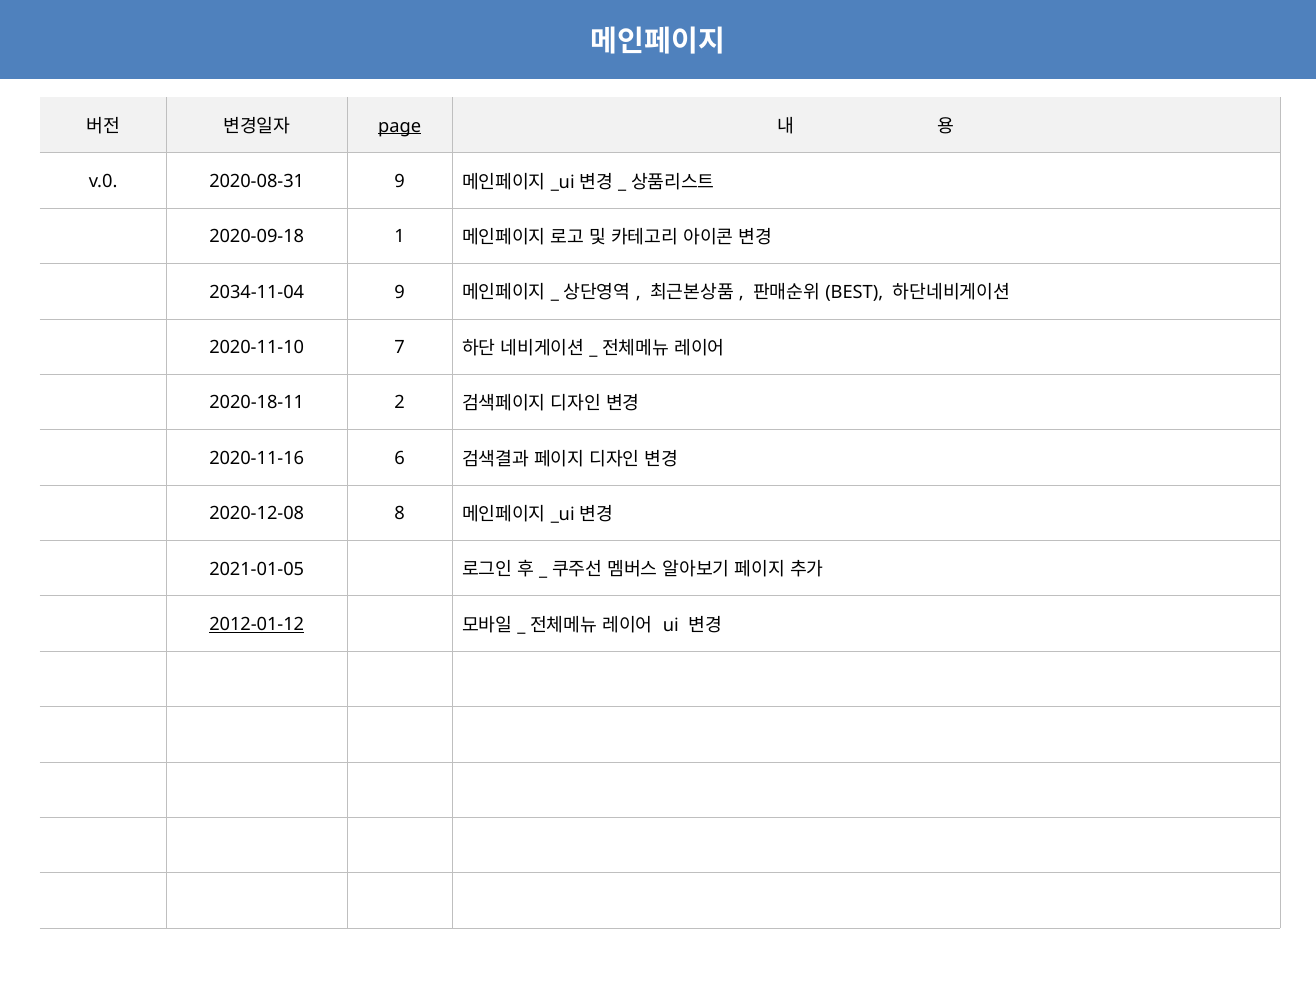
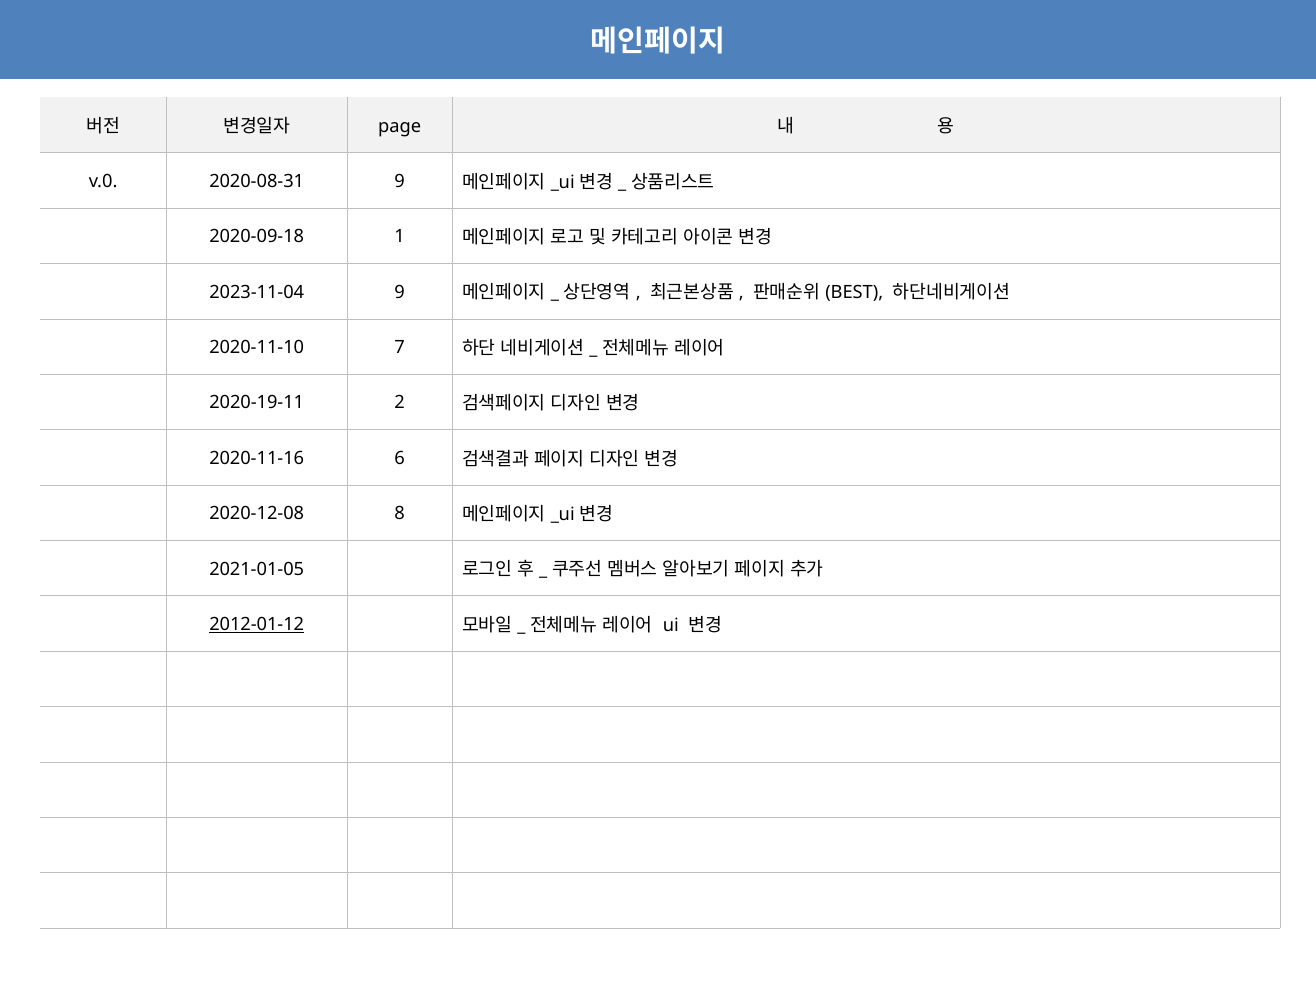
page underline: present -> none (400, 126)
2034-11-04: 2034-11-04 -> 2023-11-04 (257, 292)
2020-18-11: 2020-18-11 -> 2020-19-11 (257, 403)
